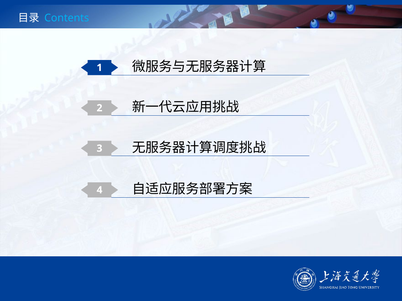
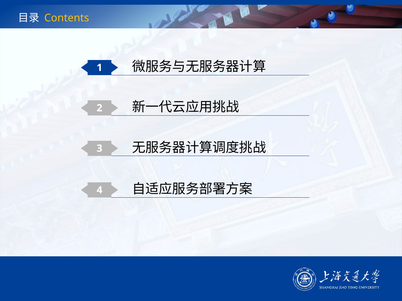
Contents colour: light blue -> yellow (67, 18)
